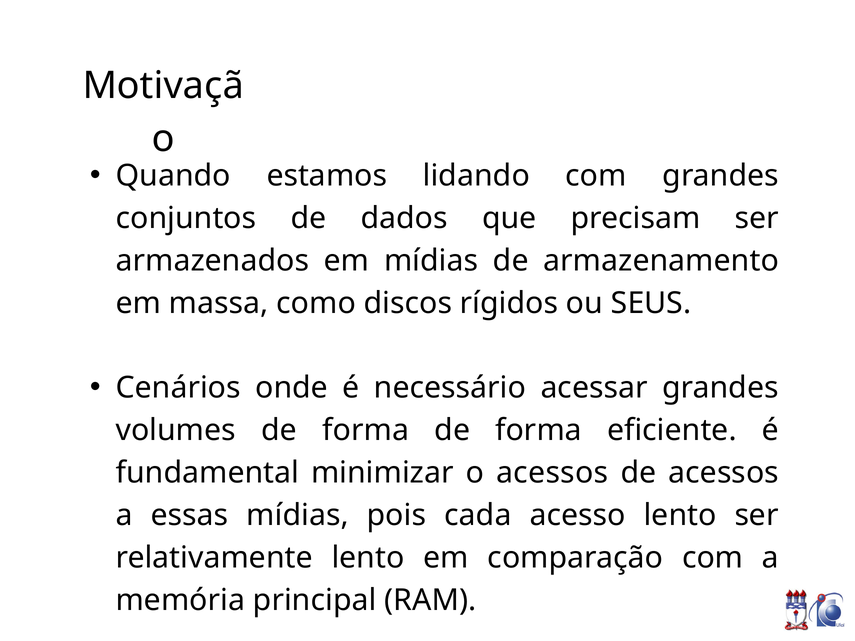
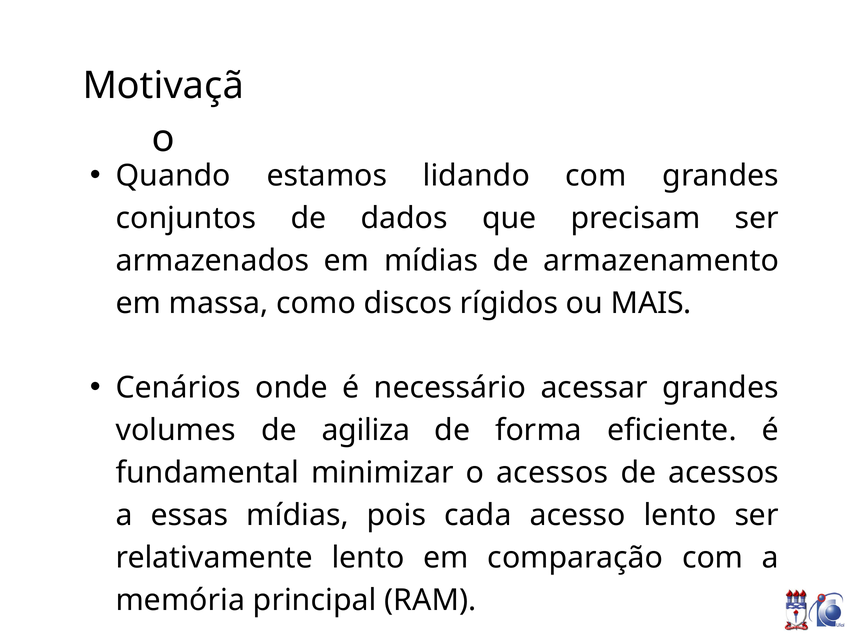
SEUS: SEUS -> MAIS (651, 303)
volumes de forma: forma -> agiliza (366, 430)
